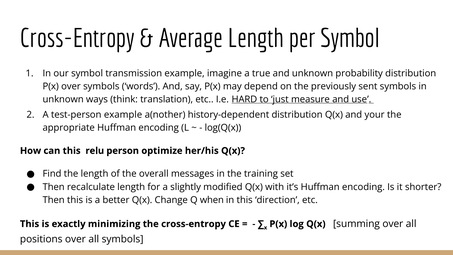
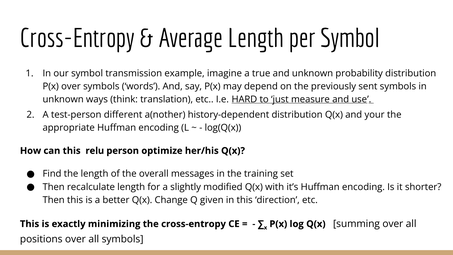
test-person example: example -> different (123, 115)
when: when -> given (212, 200)
